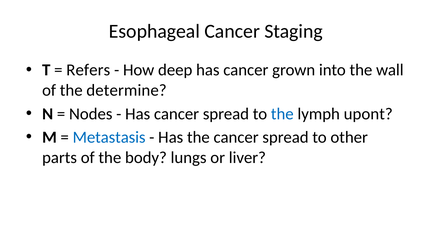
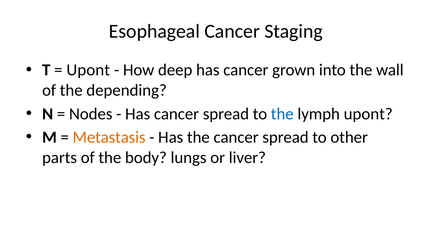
Refers: Refers -> Upont (88, 70)
determine: determine -> depending (127, 90)
Metastasis colour: blue -> orange (109, 137)
